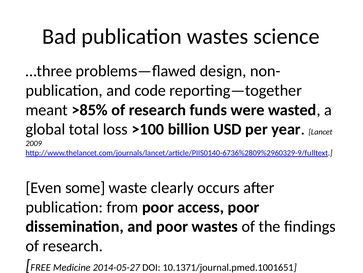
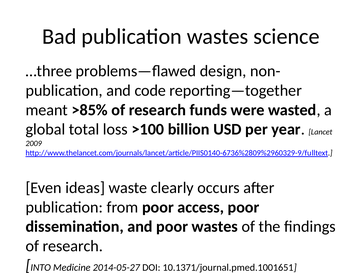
some: some -> ideas (85, 187)
FREE: FREE -> INTO (41, 267)
